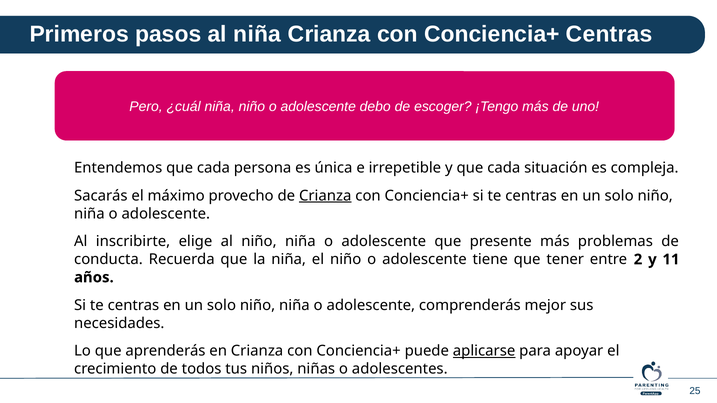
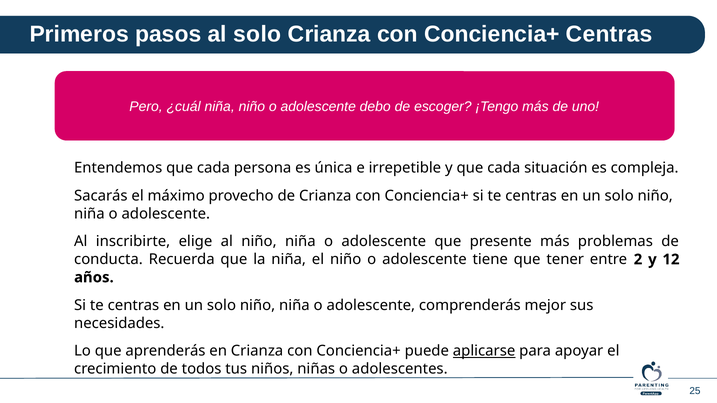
al niña: niña -> solo (257, 34)
Crianza underline: present -> none (325, 196)
11: 11 -> 12 (671, 260)
